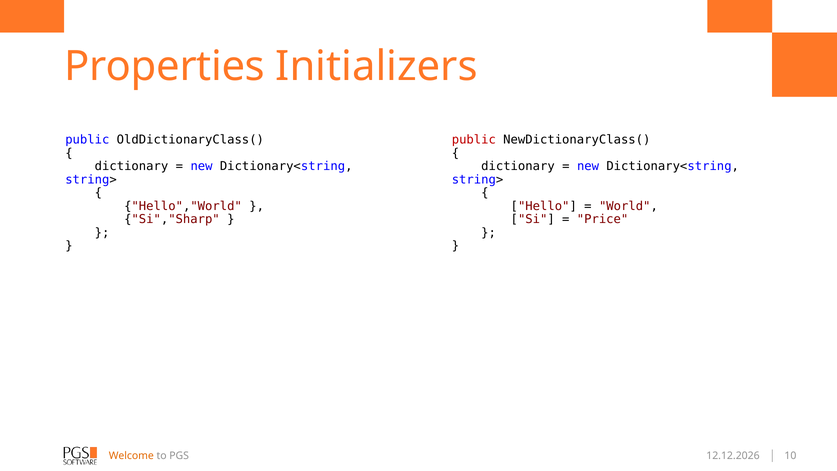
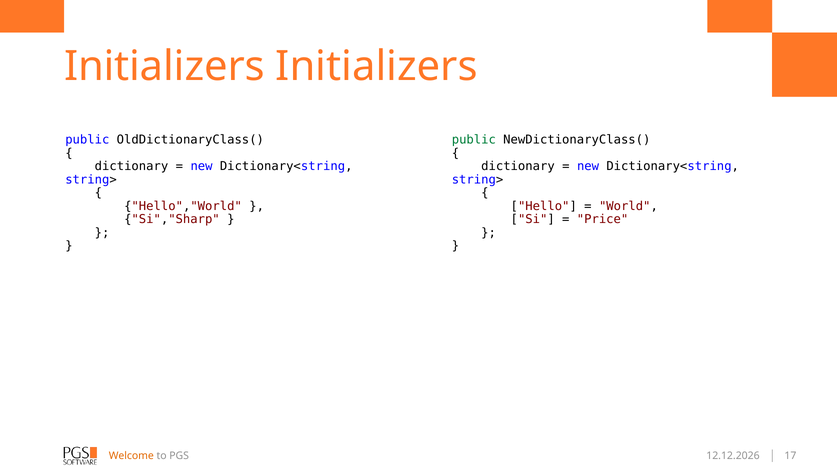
Properties: Properties -> Initializers (164, 67)
public colour: red -> green (474, 140)
10: 10 -> 17 (790, 455)
